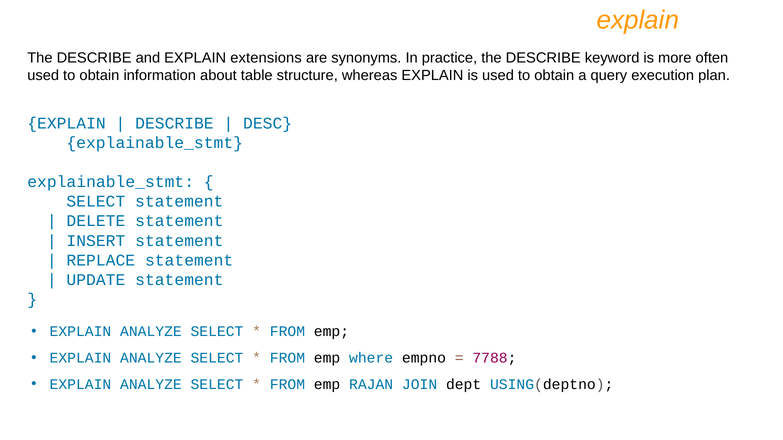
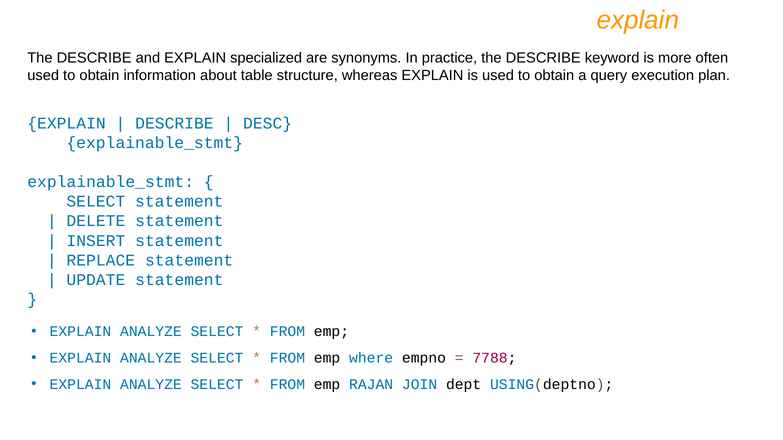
extensions: extensions -> specialized (266, 58)
